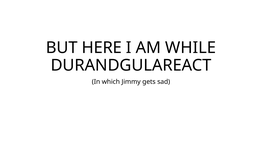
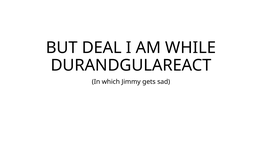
HERE: HERE -> DEAL (102, 48)
